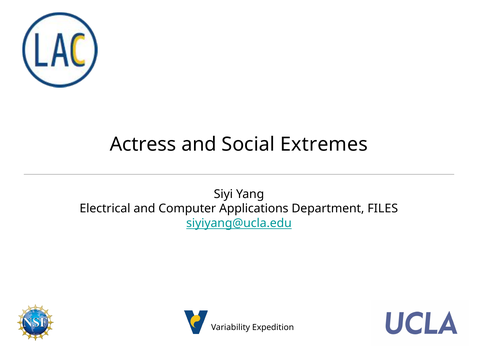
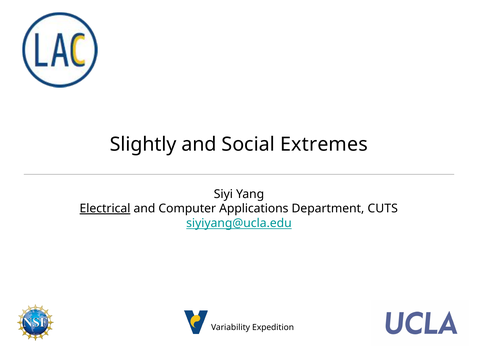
Actress: Actress -> Slightly (143, 145)
Electrical underline: none -> present (105, 209)
FILES: FILES -> CUTS (383, 209)
